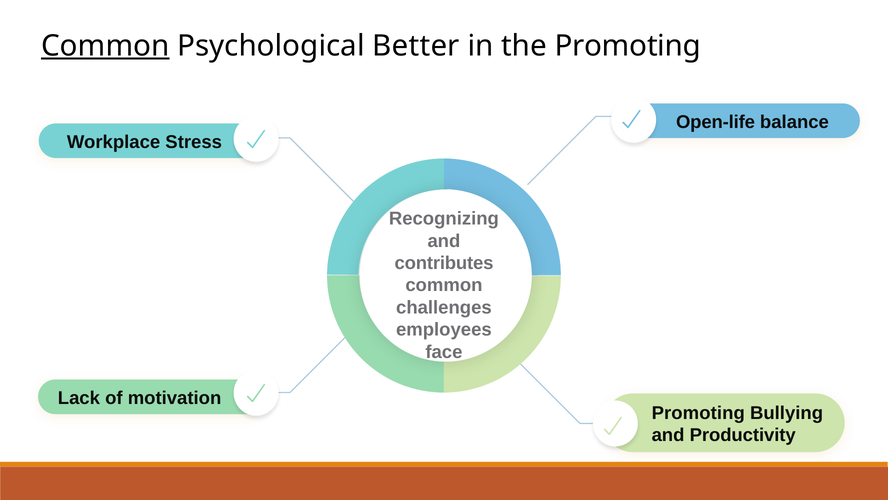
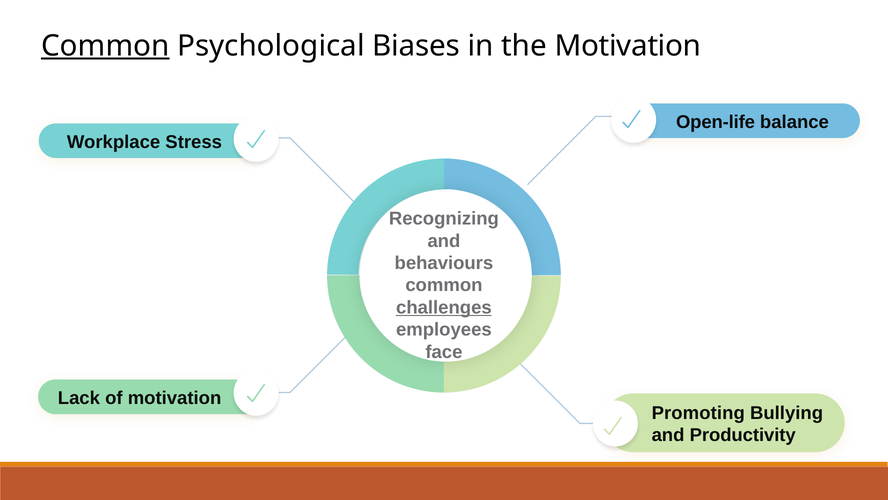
Better: Better -> Biases (416, 46)
the Promoting: Promoting -> Motivation (628, 46)
contributes: contributes -> behaviours (444, 263)
challenges underline: none -> present (444, 307)
